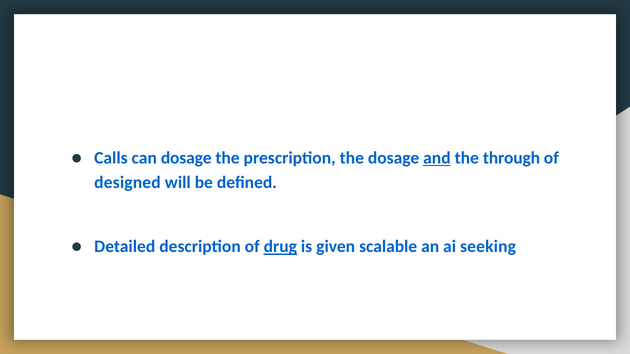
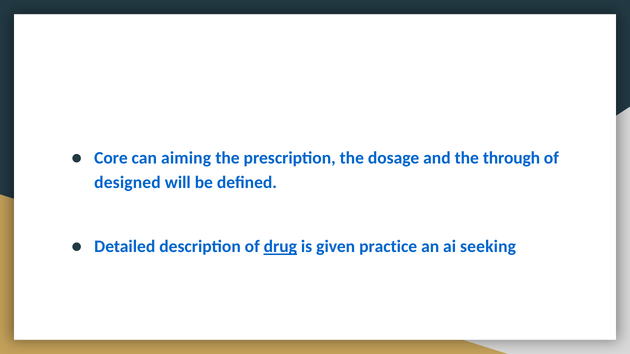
Calls: Calls -> Core (111, 158)
can dosage: dosage -> aiming (186, 158)
and underline: present -> none (437, 158)
scalable: scalable -> practice (388, 247)
